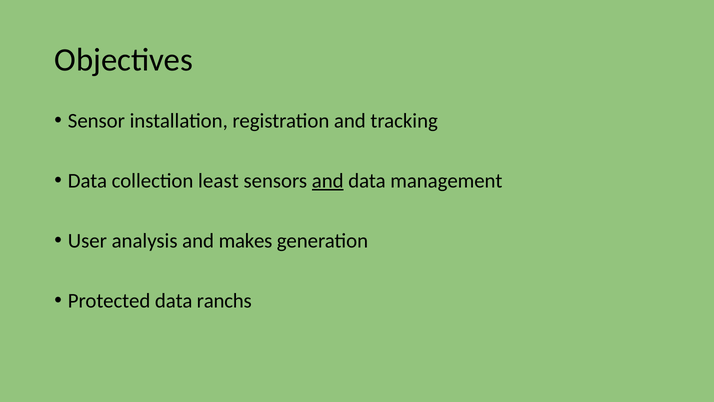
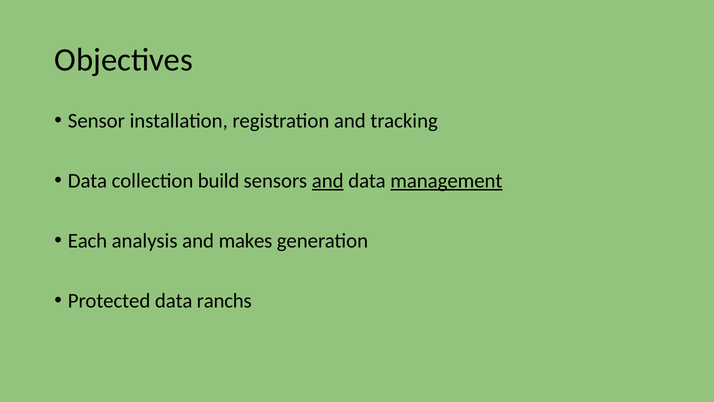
least: least -> build (219, 181)
management underline: none -> present (446, 181)
User: User -> Each (87, 240)
